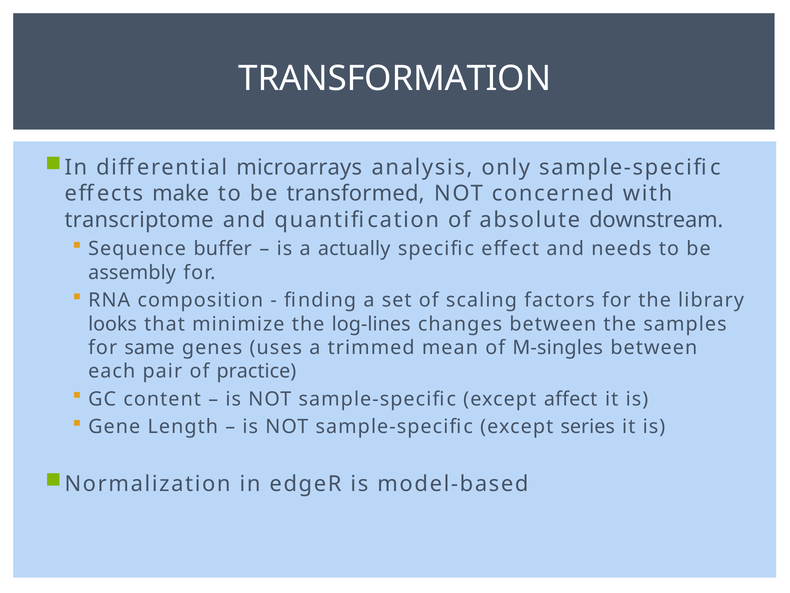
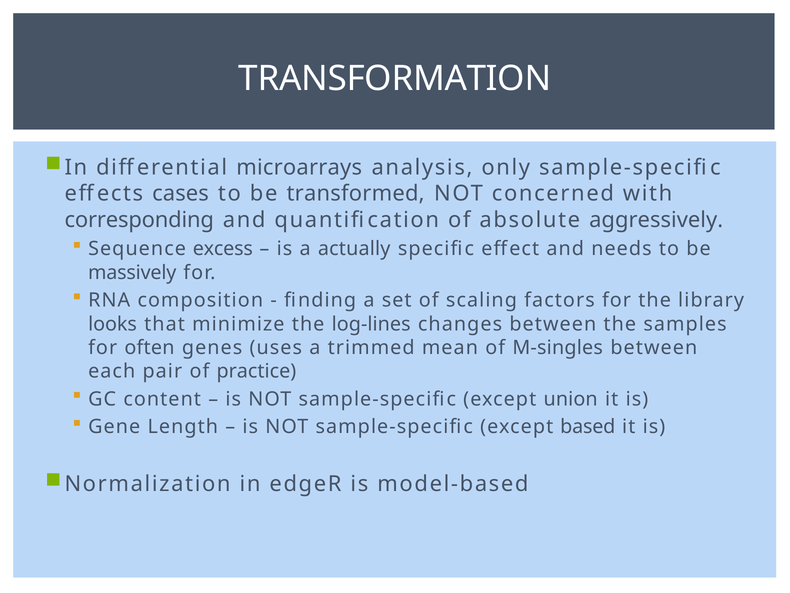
make: make -> cases (181, 194)
transcriptome: transcriptome -> corresponding (139, 220)
downstream: downstream -> aggressively (656, 220)
buffer: buffer -> excess (223, 249)
assembly: assembly -> massively (132, 272)
same: same -> often (149, 347)
affect: affect -> union (571, 399)
series: series -> based (588, 426)
